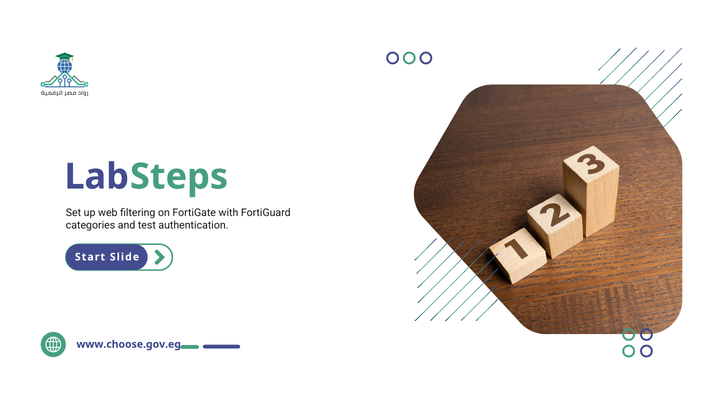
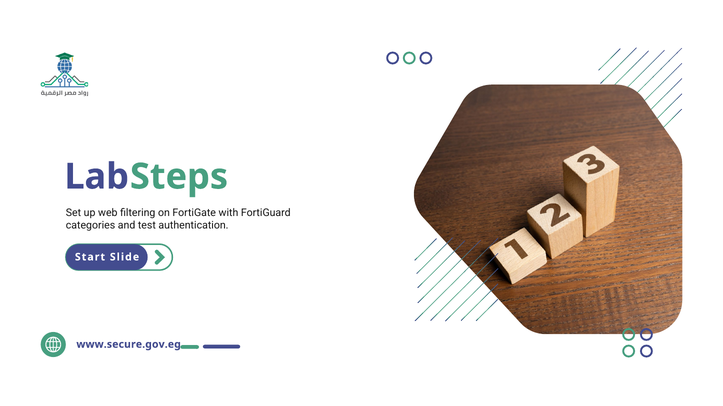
www.choose.gov.eg: www.choose.gov.eg -> www.secure.gov.eg (129, 345)
